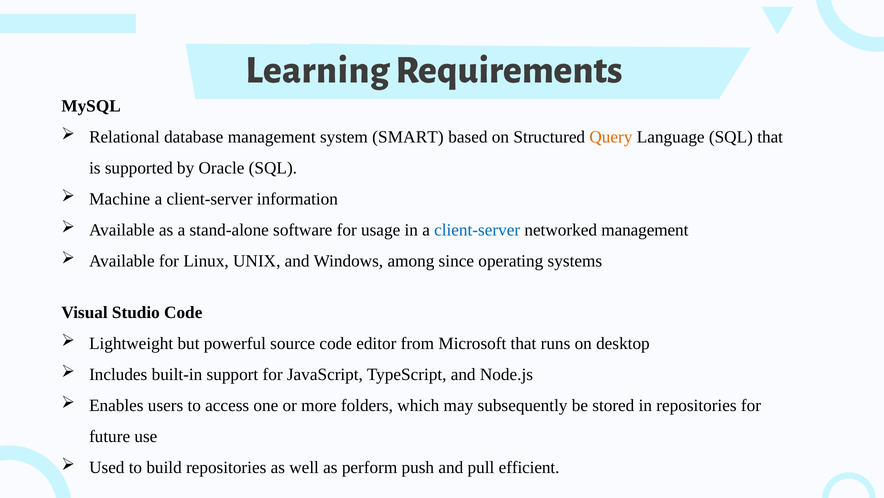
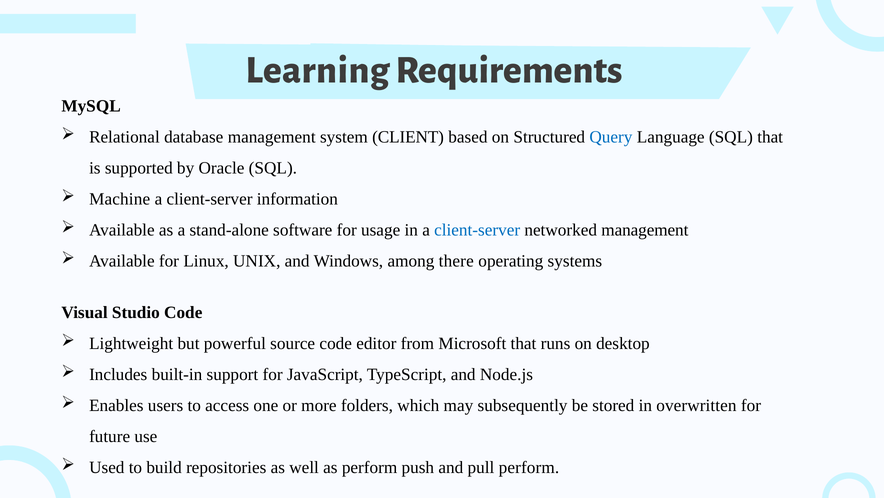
SMART: SMART -> CLIENT (408, 137)
Query colour: orange -> blue (611, 137)
since: since -> there (456, 260)
in repositories: repositories -> overwritten (696, 405)
pull efficient: efficient -> perform (529, 467)
